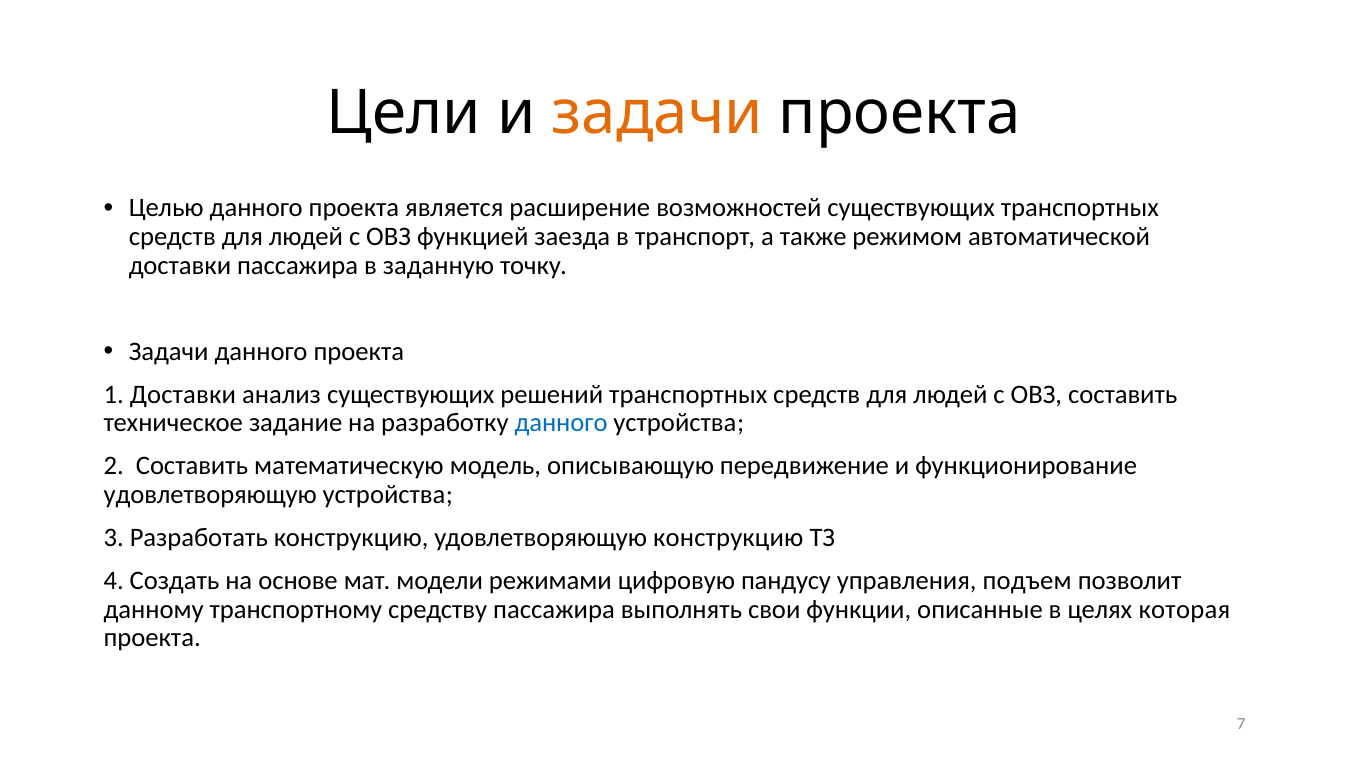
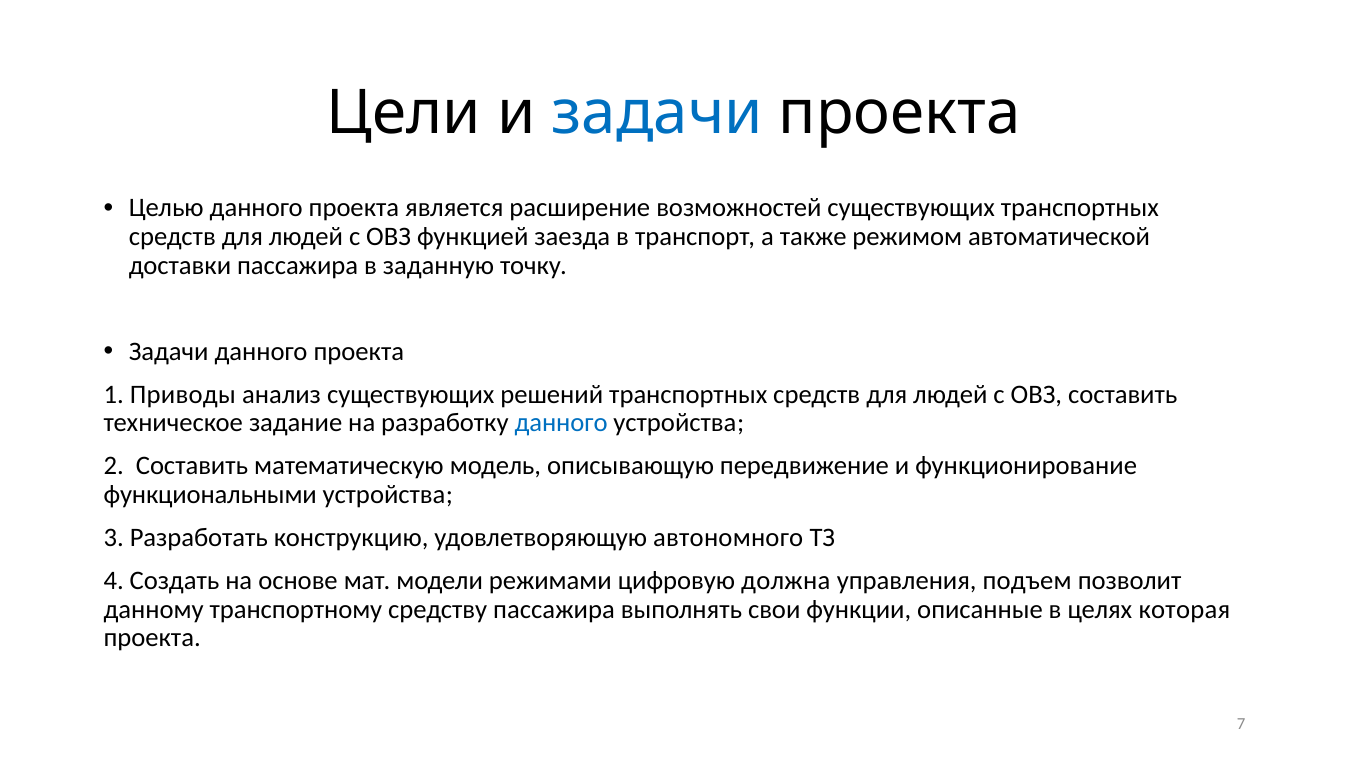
задачи colour: orange -> blue (657, 113)
1 Доставки: Доставки -> Приводы (183, 394)
удовлетворяющую: удовлетворяющую -> функциональными (210, 495)
удовлетворяющую конструкцию: конструкцию -> автономного (728, 538)
пандусу: пандусу -> должна (786, 581)
